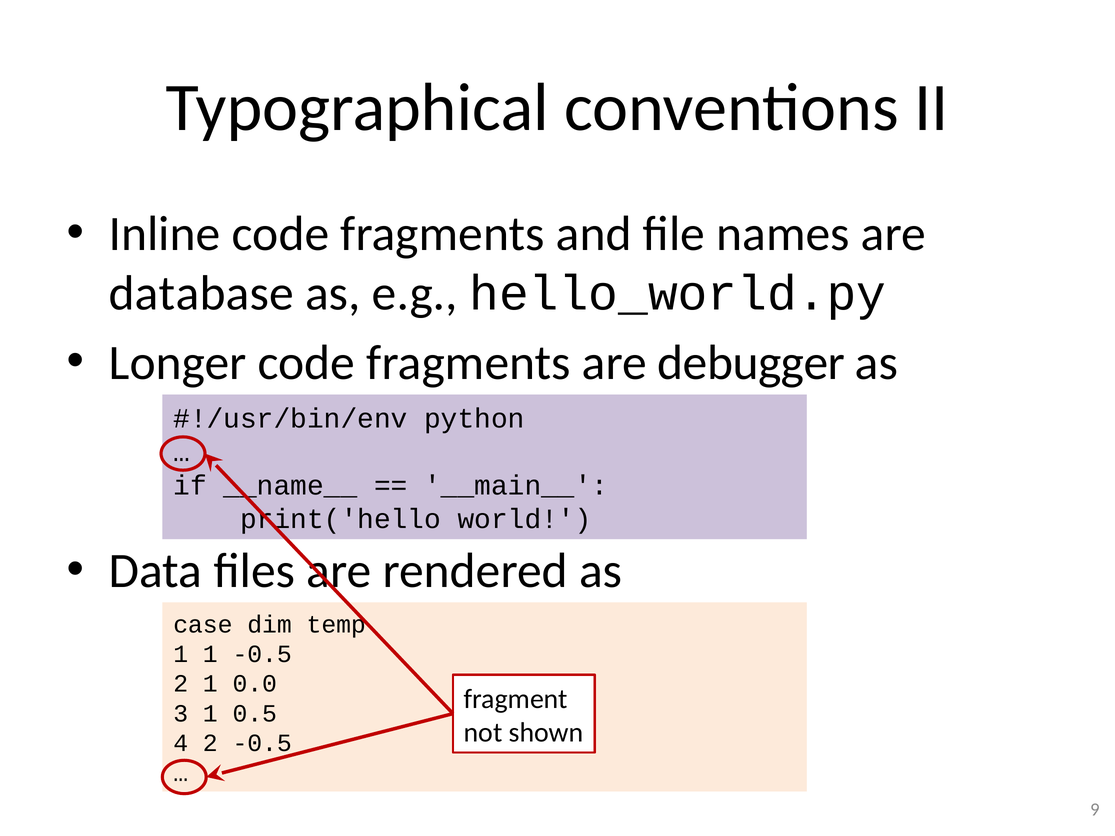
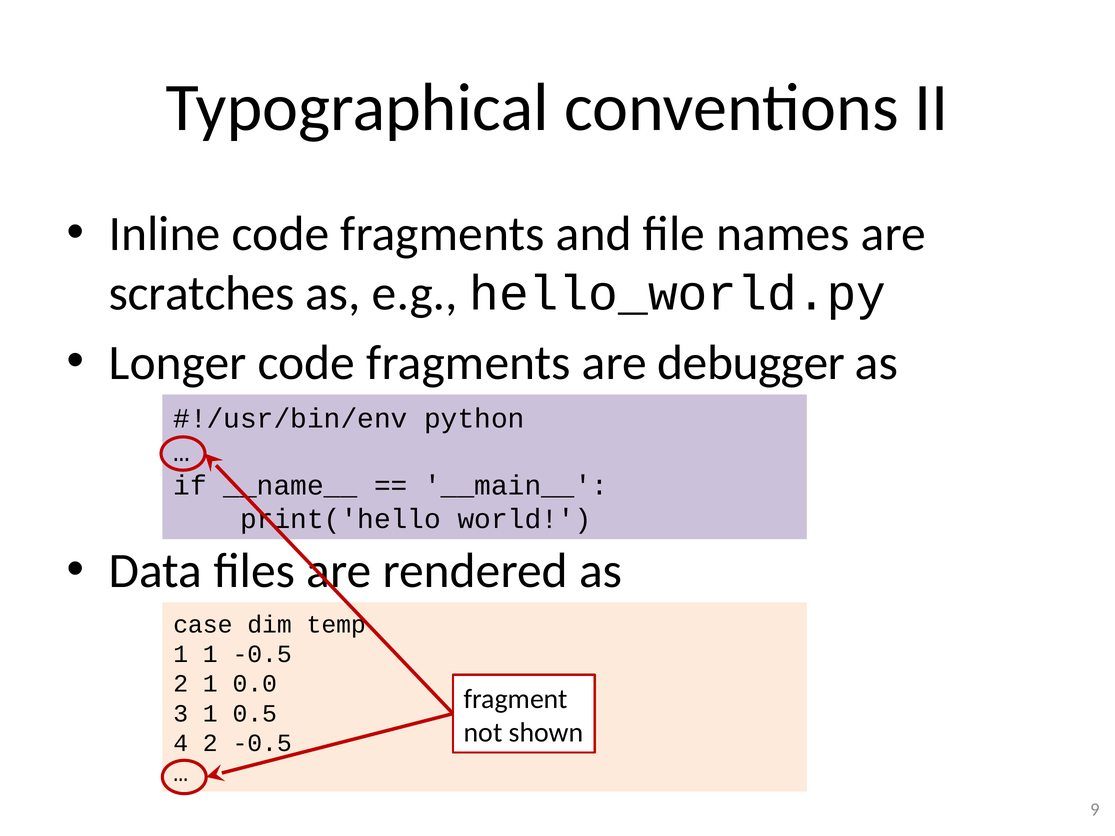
database: database -> scratches (202, 293)
